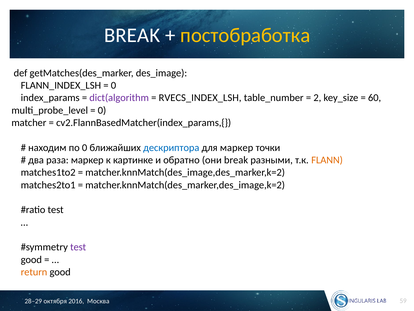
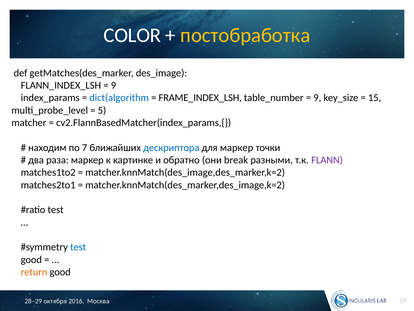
BREAK: BREAK -> COLOR (132, 35)
0: 0 -> 9 (113, 85)
dict(algorithm colour: purple -> blue (119, 98)
RVECS_INDEX_LSH: RVECS_INDEX_LSH -> FRAME_INDEX_LSH (200, 98)
2: 2 -> 9 (317, 98)
60: 60 -> 15 (375, 98)
0: 0 -> 5 (102, 110)
по 0: 0 -> 7 (85, 147)
FLANN colour: orange -> purple (327, 160)
test colour: purple -> blue (78, 247)
